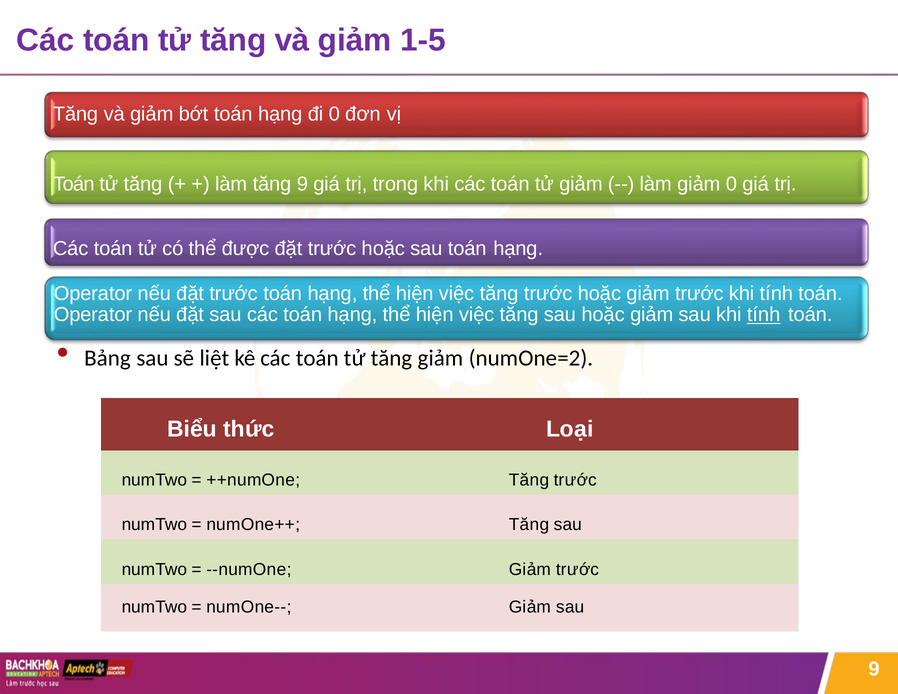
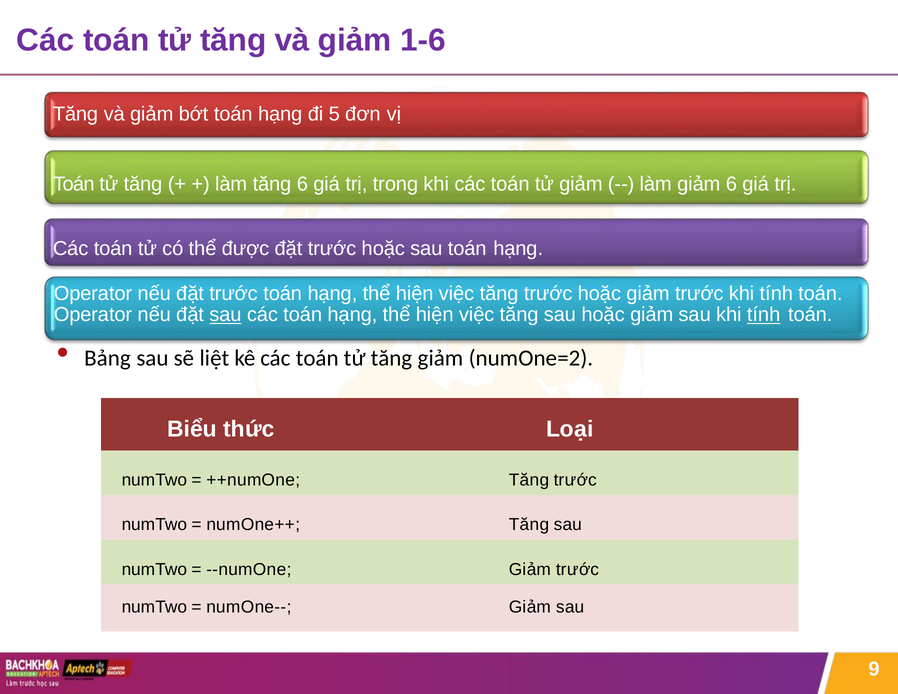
1-5: 1-5 -> 1-6 (423, 40)
đi 0: 0 -> 5 (334, 114)
tăng 9: 9 -> 6 (302, 184)
giảm 0: 0 -> 6 (731, 184)
sau underline: none -> present (225, 315)
